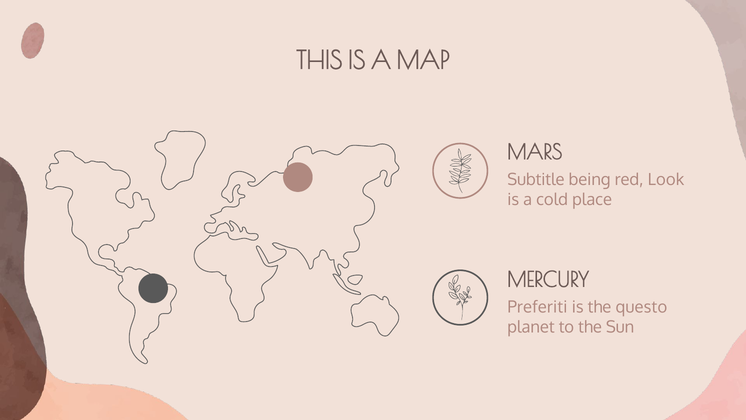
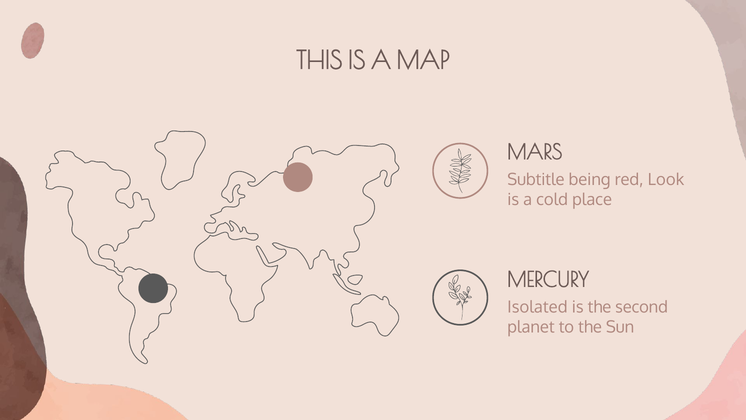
Preferiti: Preferiti -> Isolated (537, 307)
questo: questo -> second (642, 307)
